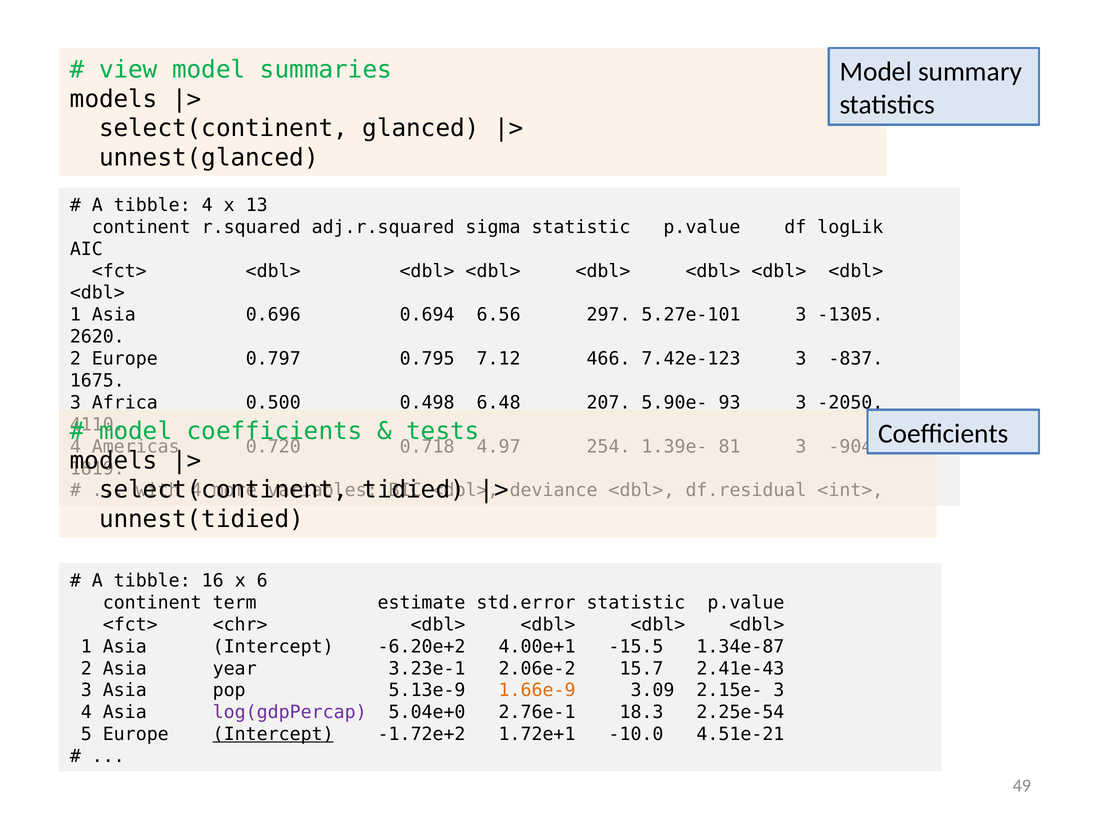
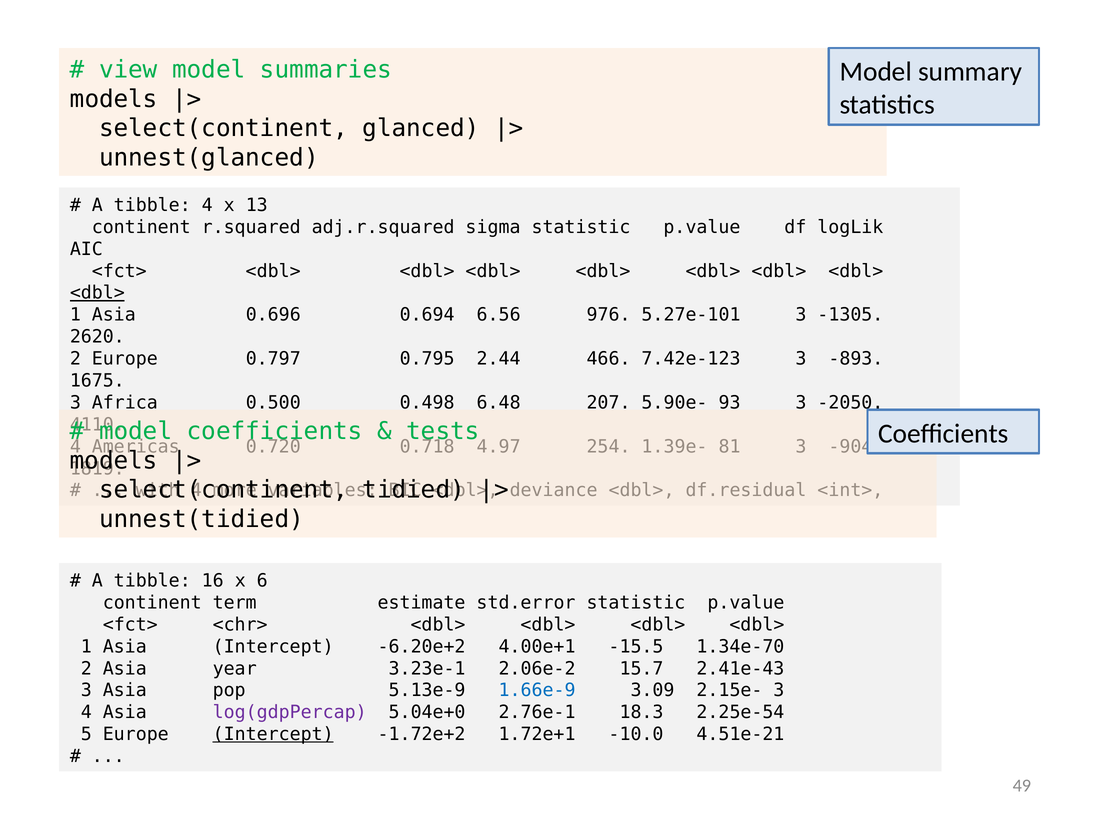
<dbl> underline: none -> present (97, 293)
297: 297 -> 976 (609, 315)
7.12: 7.12 -> 2.44 (499, 359)
-837: -837 -> -893 (856, 359)
1.34e-87: 1.34e-87 -> 1.34e-70 (740, 646)
1.66e-9 colour: orange -> blue (537, 690)
